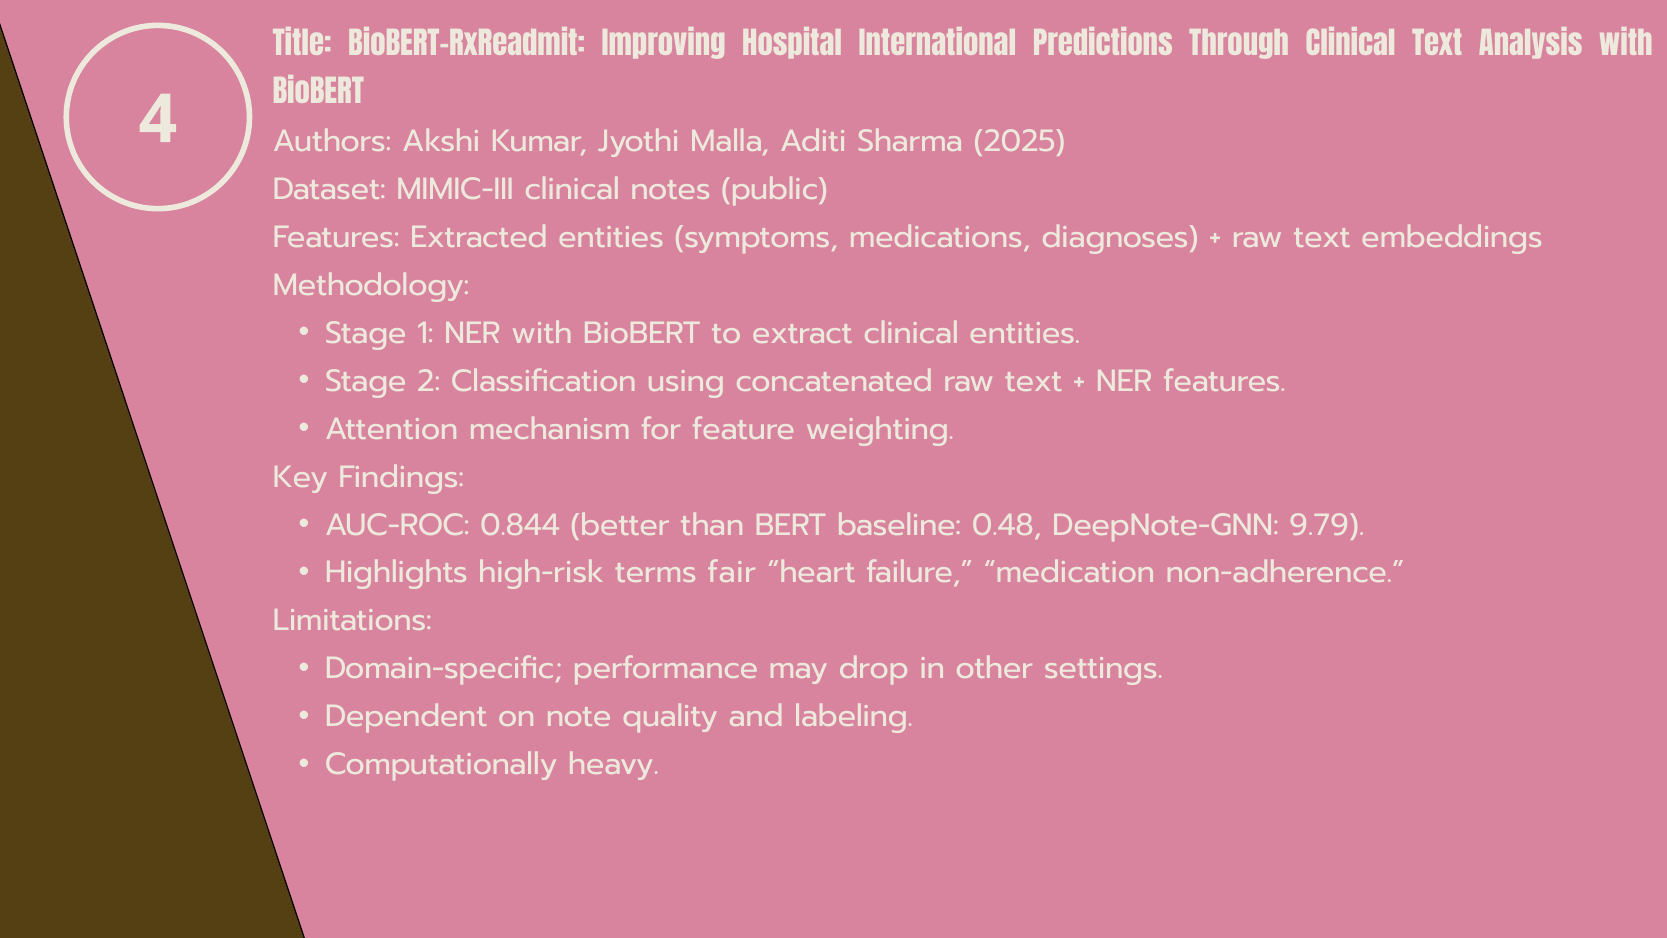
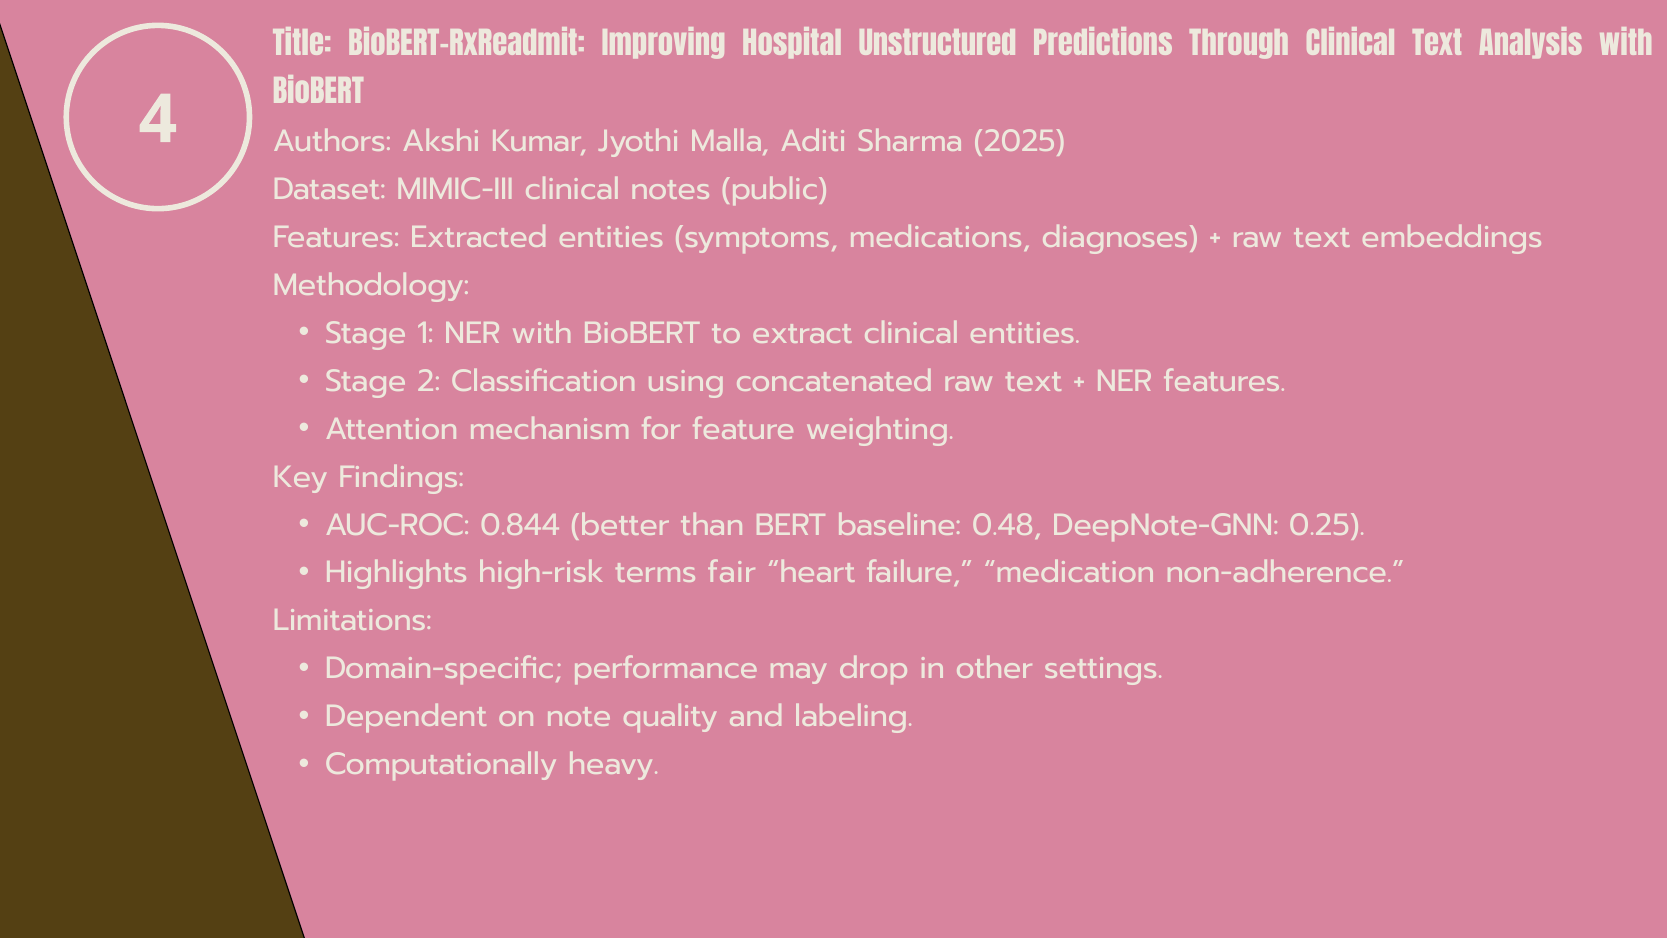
International: International -> Unstructured (938, 45)
9.79: 9.79 -> 0.25 (1327, 525)
